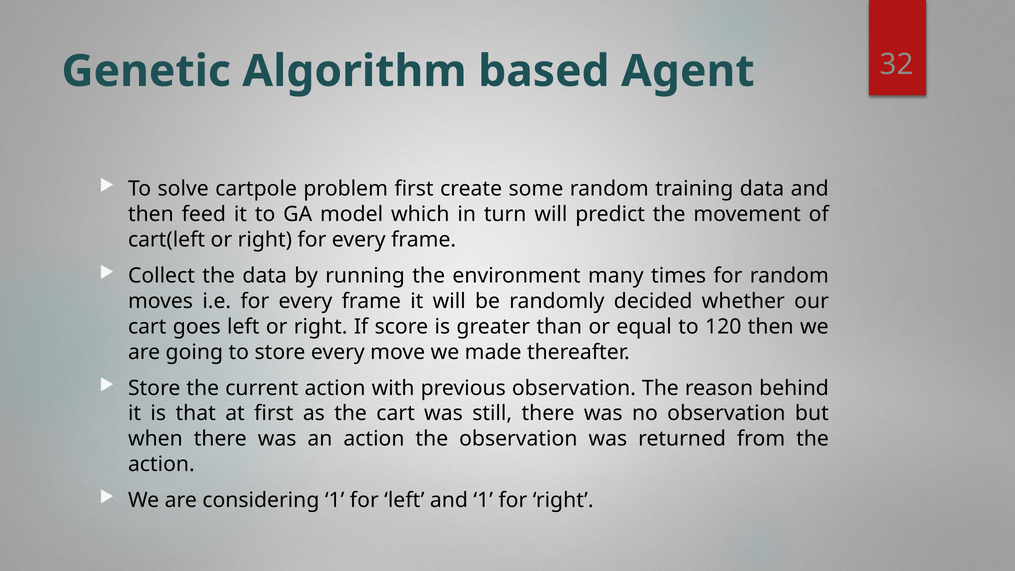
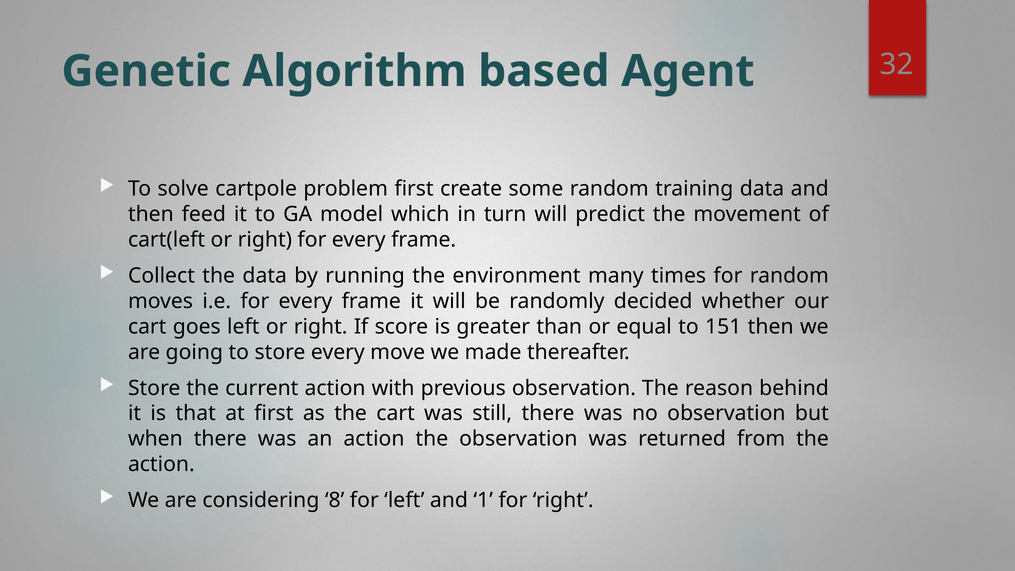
120: 120 -> 151 (723, 327)
considering 1: 1 -> 8 (335, 500)
